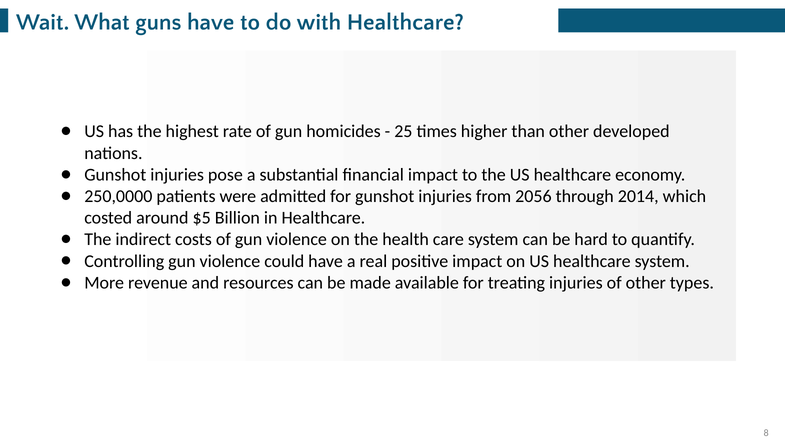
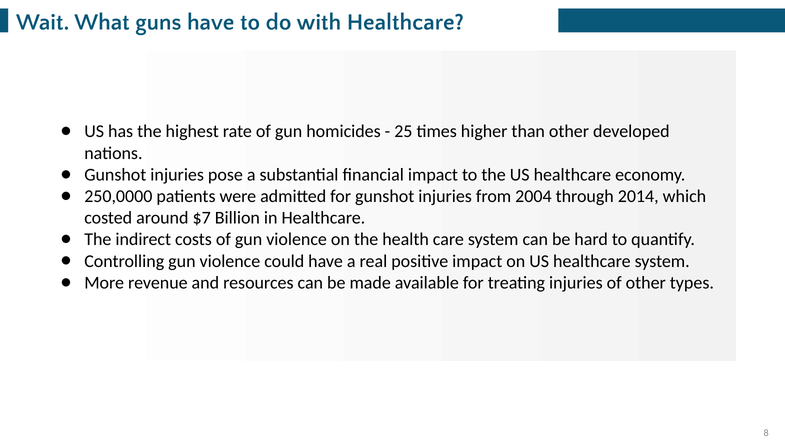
2056: 2056 -> 2004 (533, 196)
$5: $5 -> $7 (202, 218)
